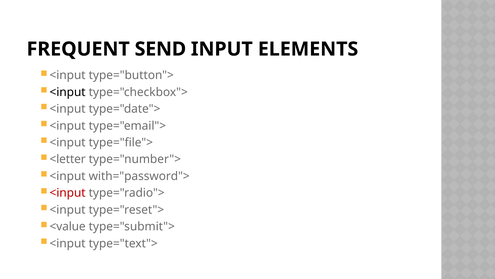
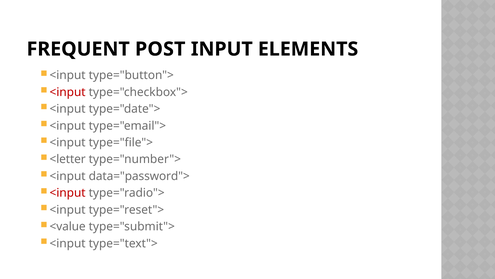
SEND: SEND -> POST (160, 49)
<input colour: black -> red (68, 92)
with="password">: with="password"> -> data="password"> (139, 176)
